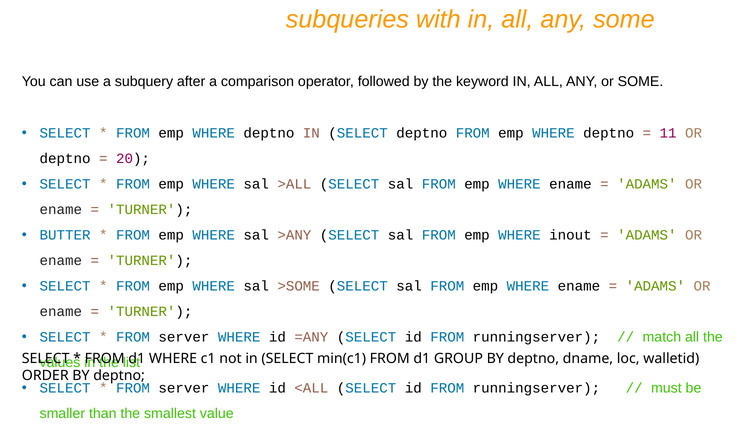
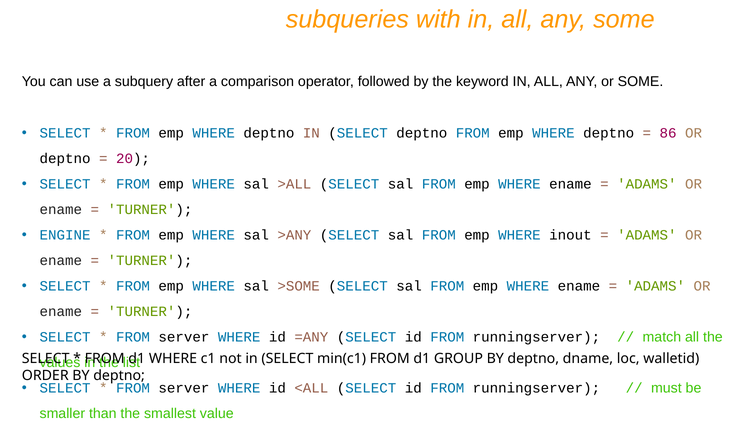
11: 11 -> 86 (668, 133)
BUTTER: BUTTER -> ENGINE (65, 235)
